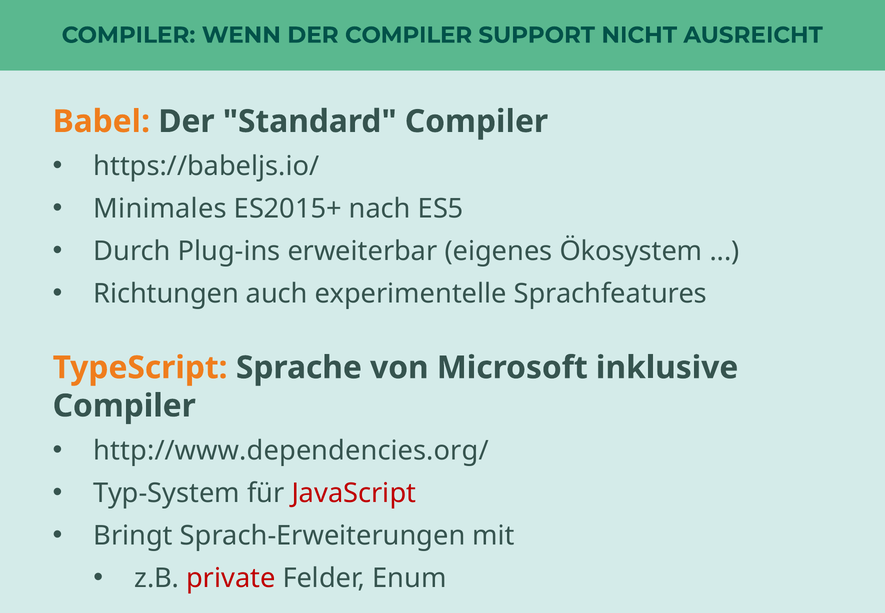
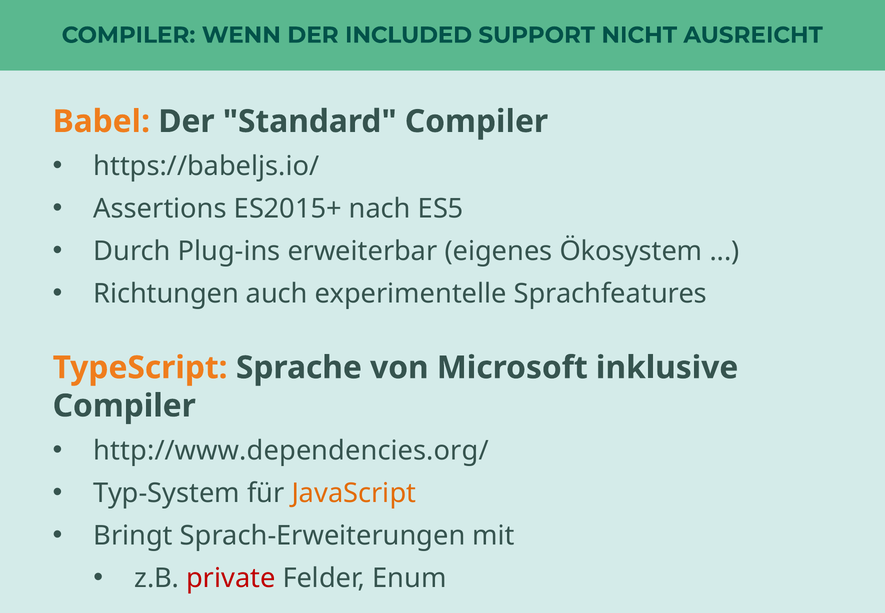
DER COMPILER: COMPILER -> INCLUDED (409, 35)
Minimales: Minimales -> Assertions (160, 209)
JavaScript colour: red -> orange (354, 493)
